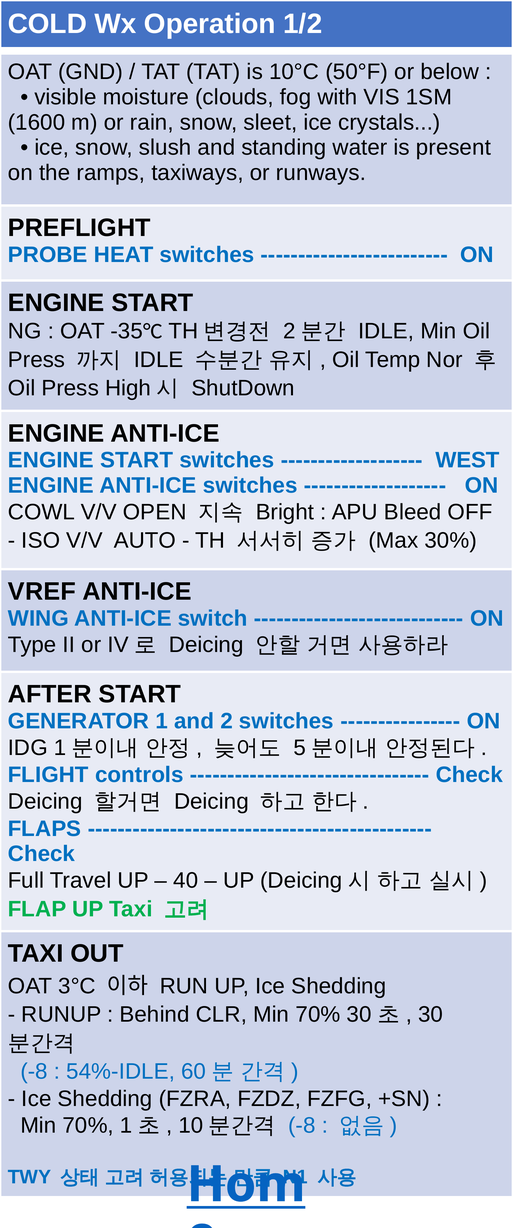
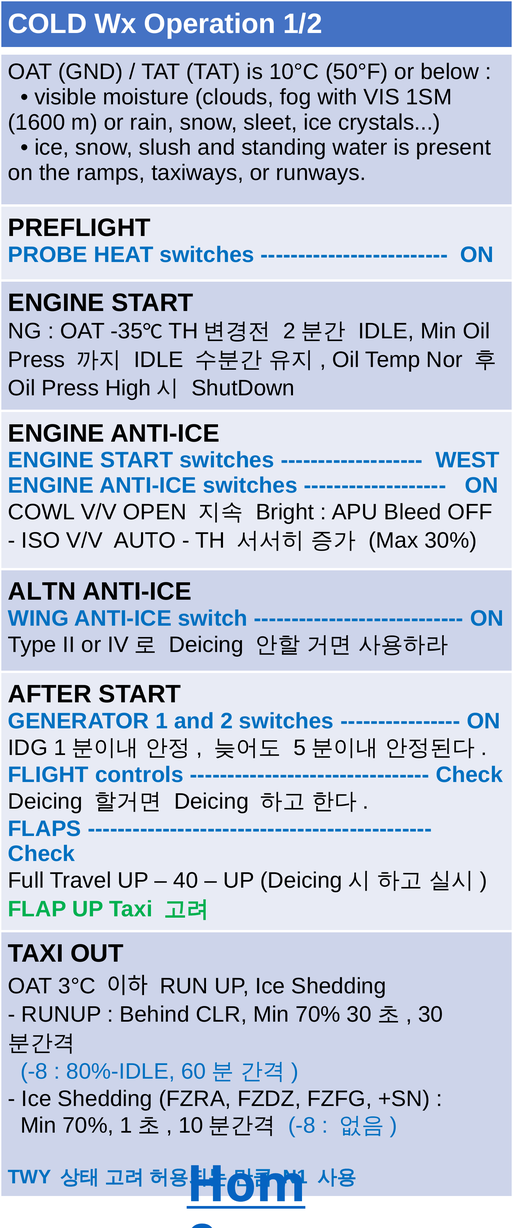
VREF: VREF -> ALTN (42, 591)
54%-IDLE: 54%-IDLE -> 80%-IDLE (121, 1071)
